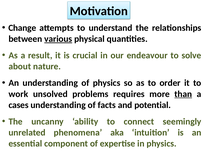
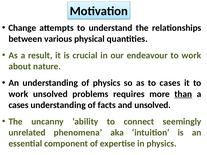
various underline: present -> none (58, 39)
endeavour to solve: solve -> work (191, 55)
to order: order -> cases (170, 83)
and potential: potential -> unsolved (153, 105)
